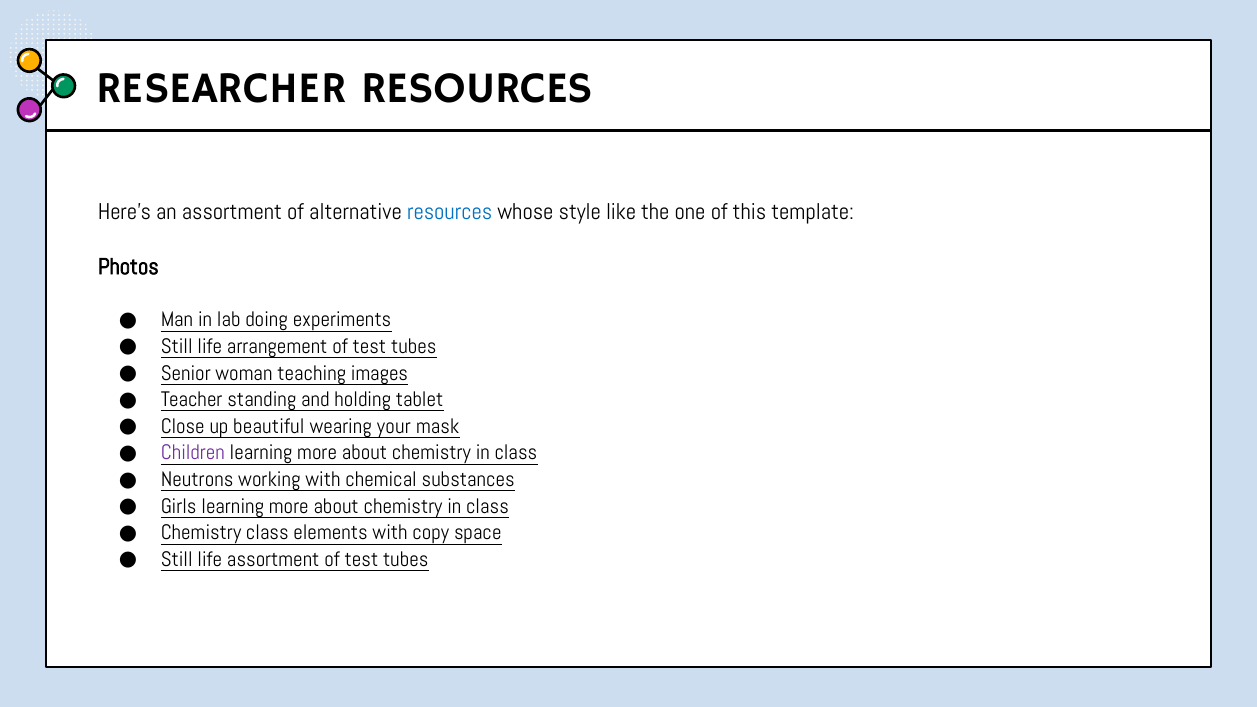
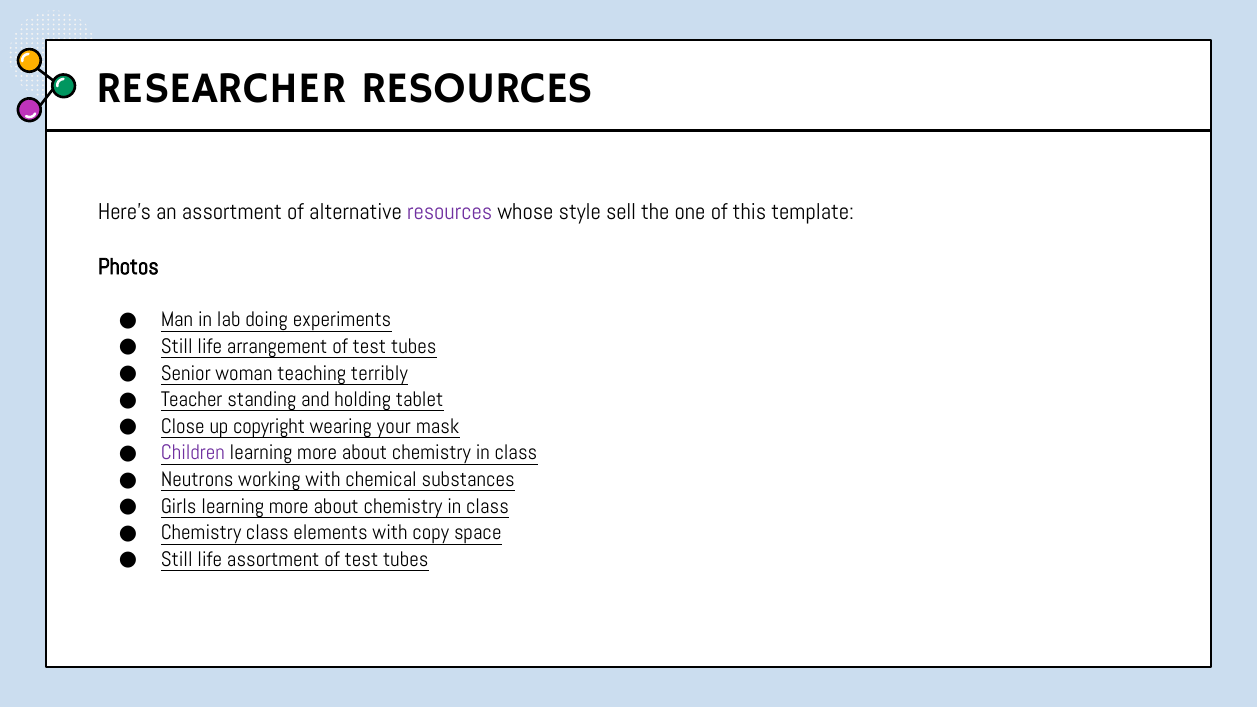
resources colour: blue -> purple (450, 212)
like: like -> sell (621, 212)
images: images -> terribly (379, 373)
beautiful: beautiful -> copyright (269, 426)
